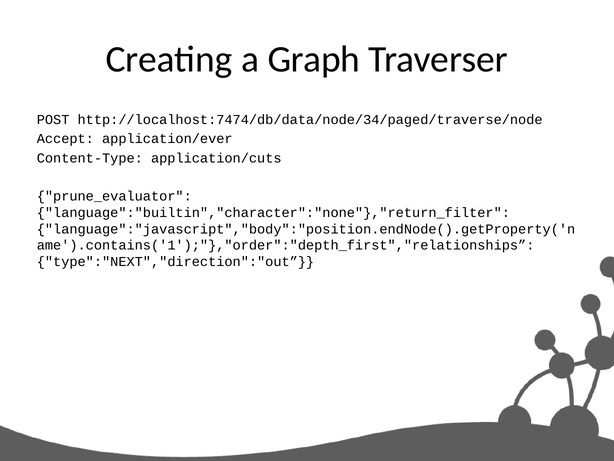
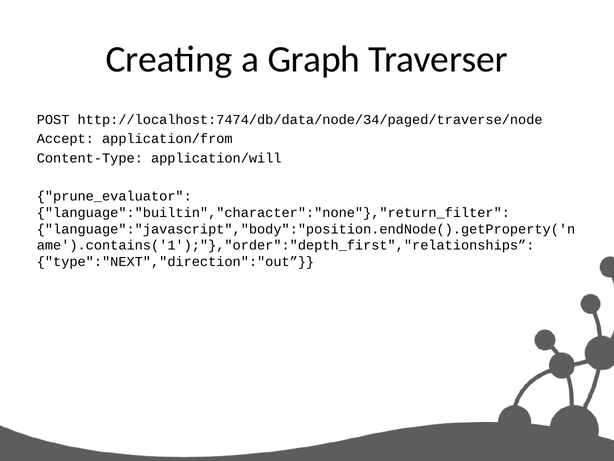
application/ever: application/ever -> application/from (167, 139)
application/cuts: application/cuts -> application/will (216, 158)
